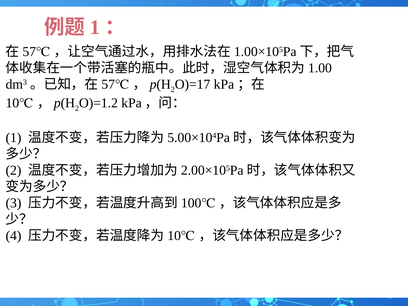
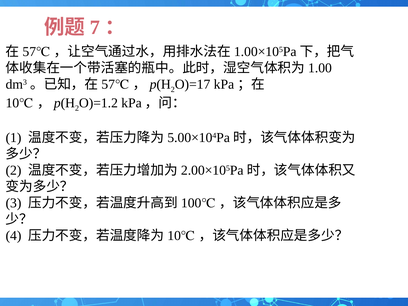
1: 1 -> 7 (95, 27)
